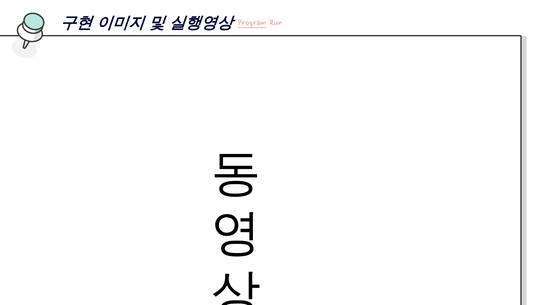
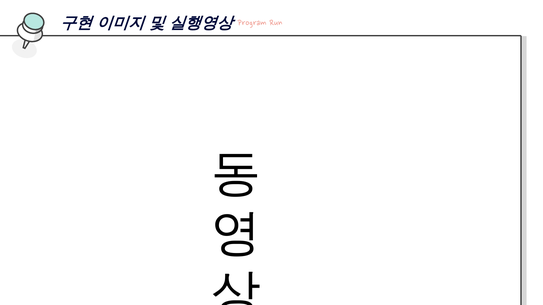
Program underline: present -> none (252, 23)
